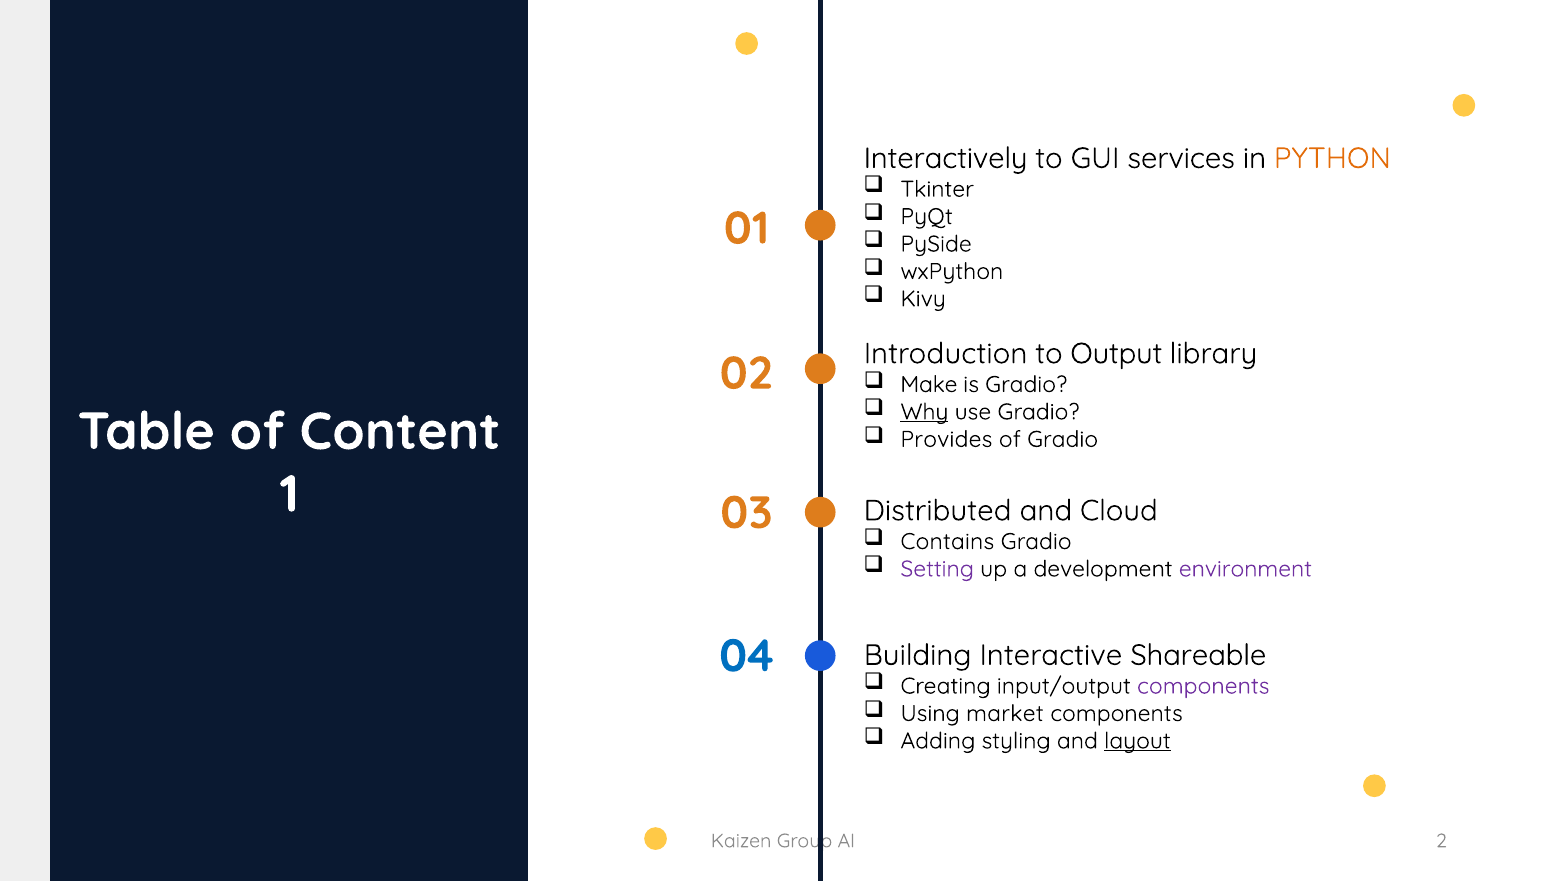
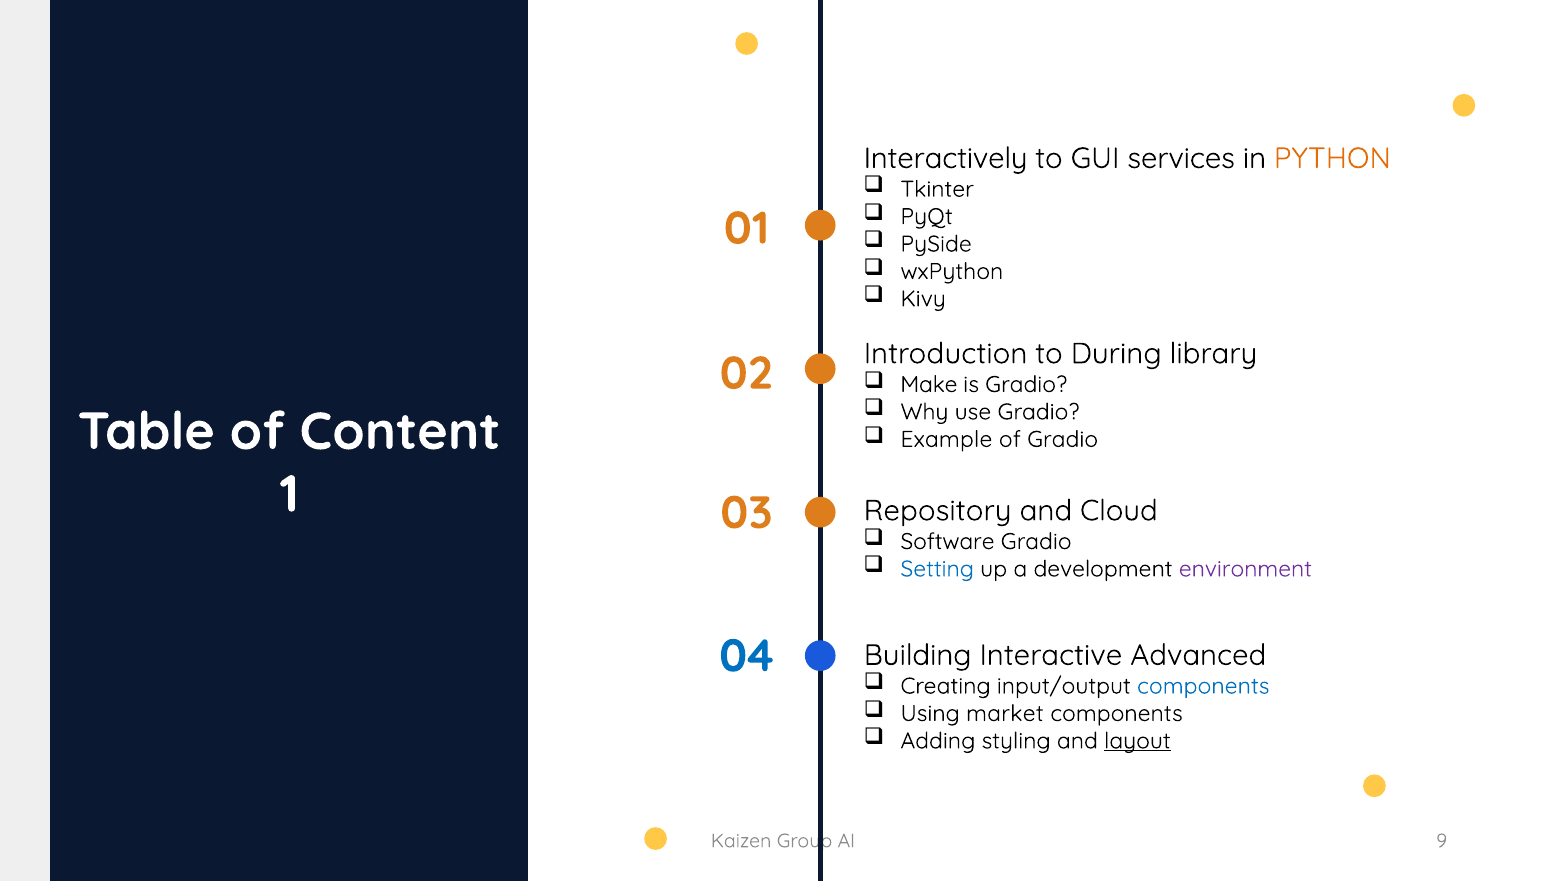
Output: Output -> During (1116, 354)
Why underline: present -> none (924, 412)
Provides: Provides -> Example (946, 439)
Distributed: Distributed -> Repository (938, 511)
Contains: Contains -> Software (948, 541)
Setting colour: purple -> blue (937, 569)
Shareable: Shareable -> Advanced (1198, 655)
components colour: purple -> blue (1203, 686)
2: 2 -> 9 (1442, 841)
